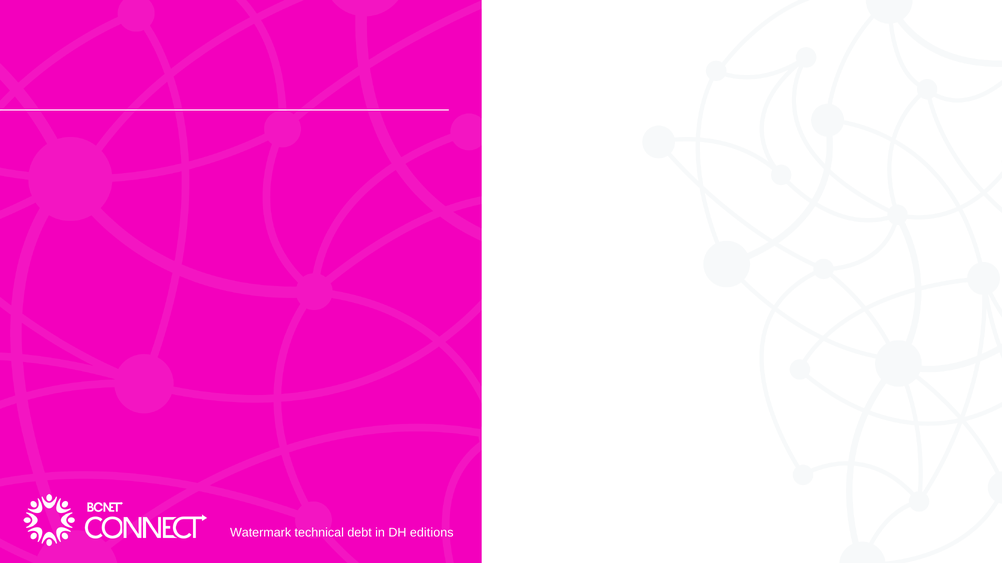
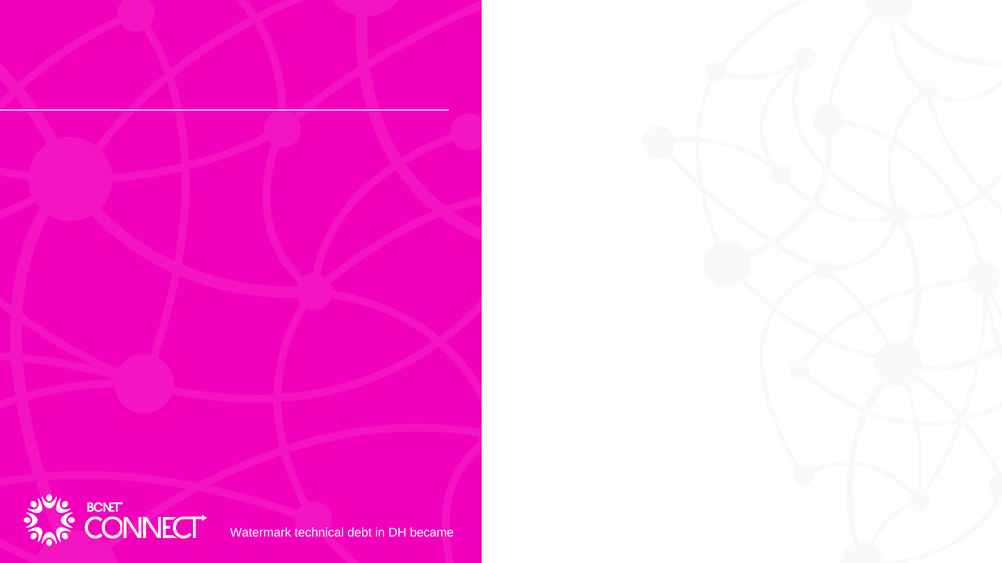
editions: editions -> became (432, 533)
